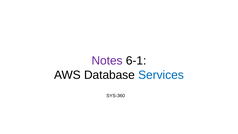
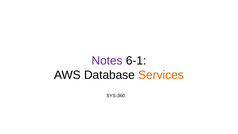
Services colour: blue -> orange (161, 75)
